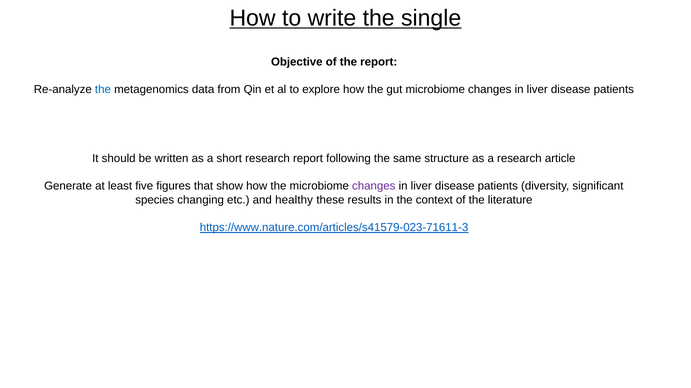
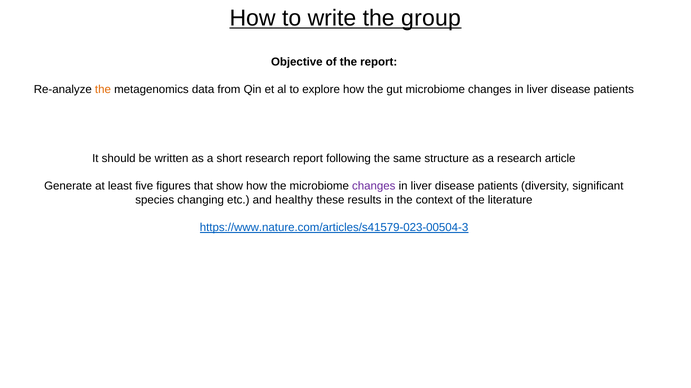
single: single -> group (431, 18)
the colour: blue -> orange (103, 90)
https://www.nature.com/articles/s41579-023-71611-3: https://www.nature.com/articles/s41579-023-71611-3 -> https://www.nature.com/articles/s41579-023-00504-3 (334, 228)
